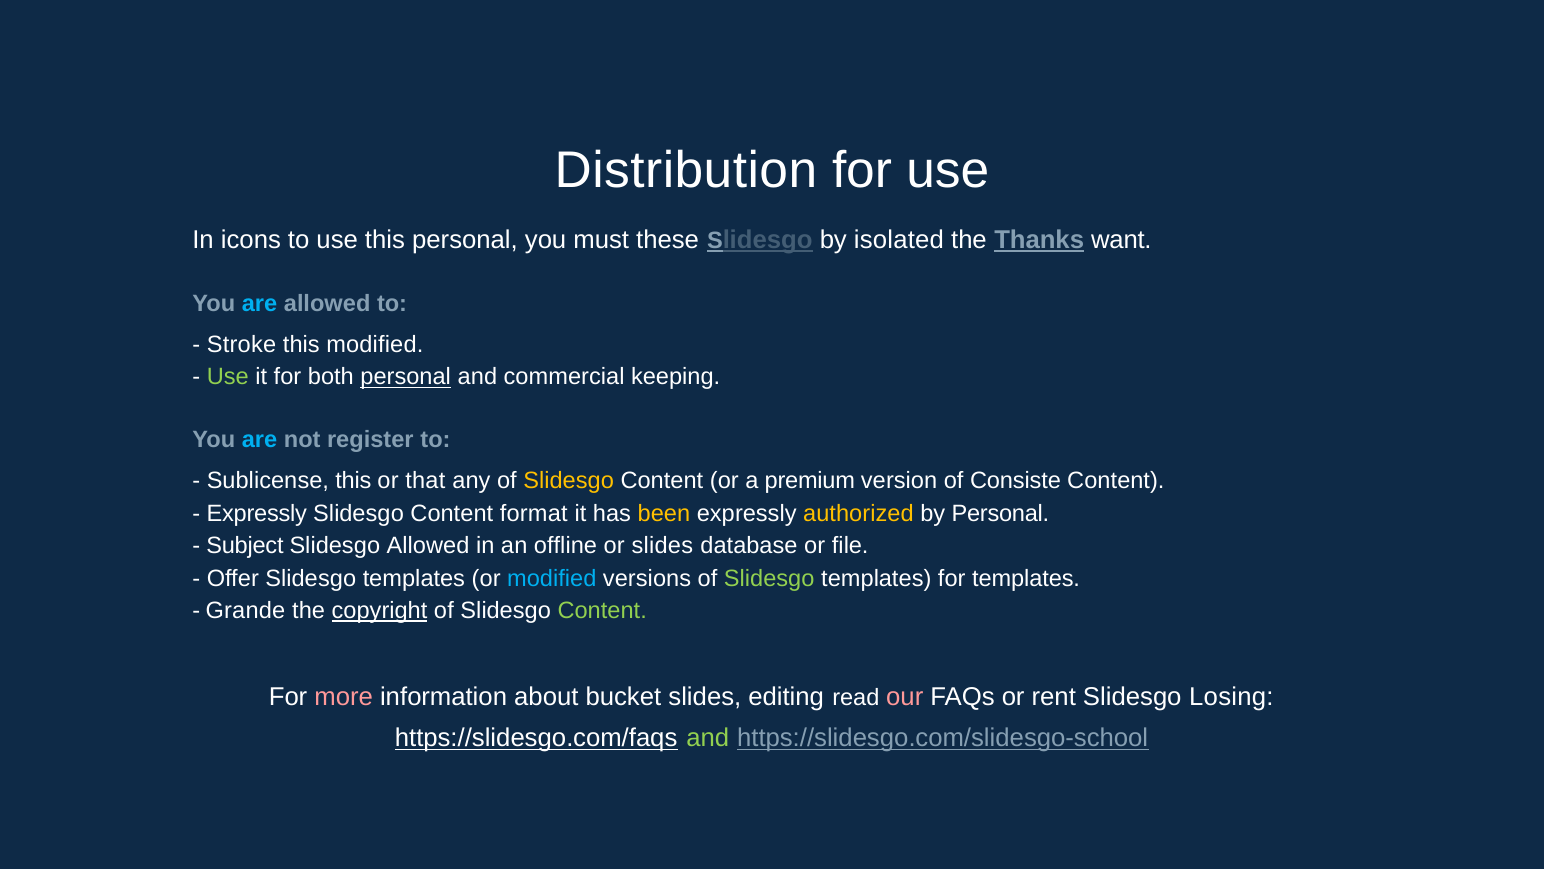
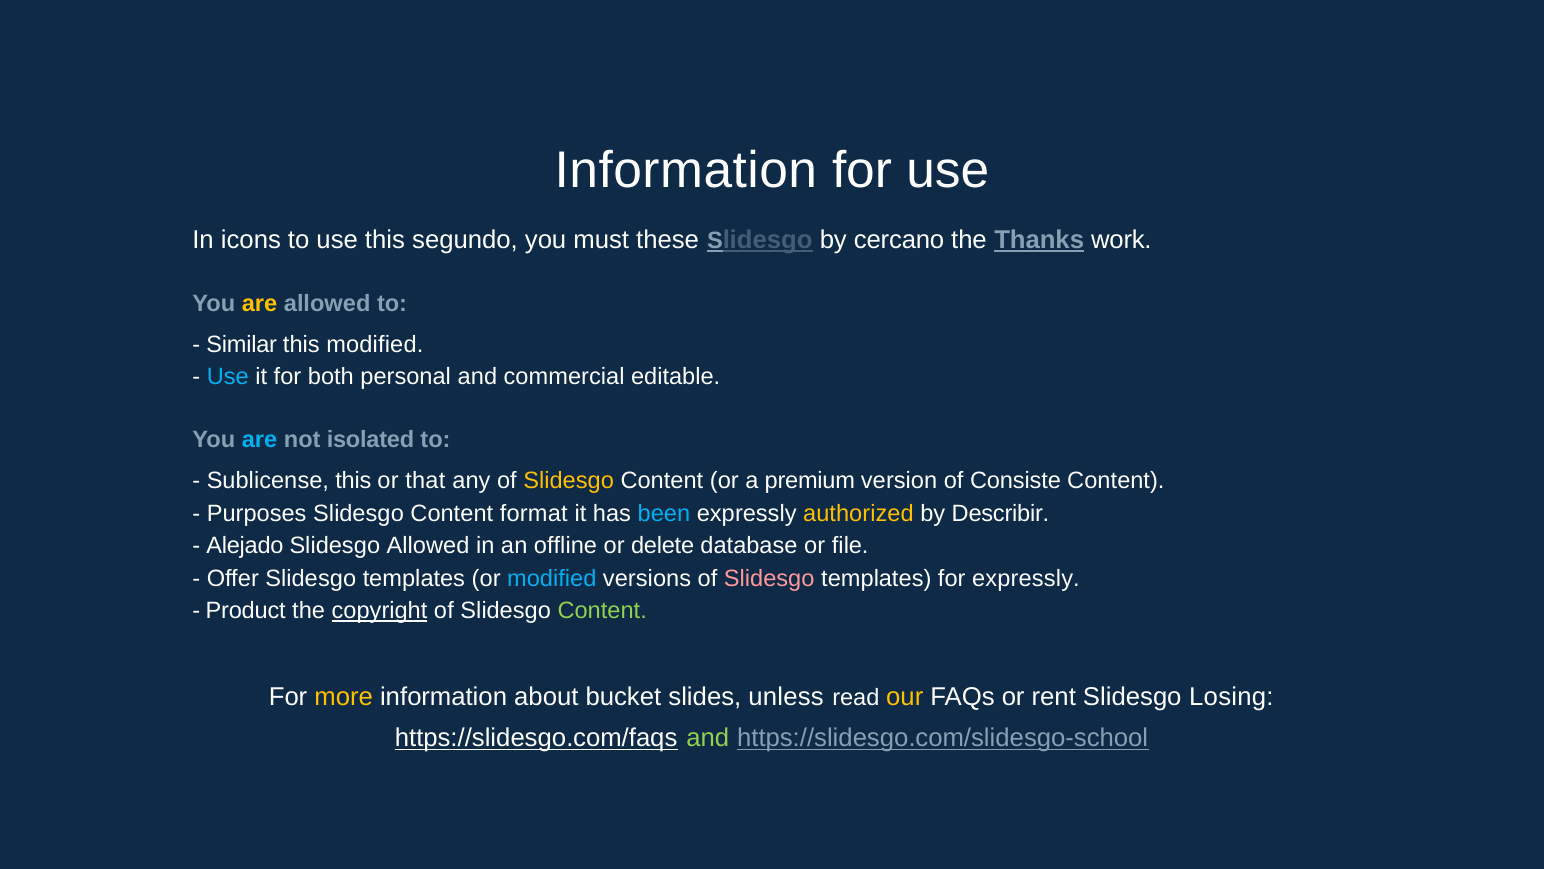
Distribution: Distribution -> Information (686, 171)
this personal: personal -> segundo (465, 240)
isolated: isolated -> cercano (899, 240)
want: want -> work (1121, 240)
are colour: light blue -> yellow (260, 303)
Stroke: Stroke -> Similar (242, 344)
Use colour: light green -> light blue (228, 377)
personal underline: present -> none (406, 377)
keeping: keeping -> editable (676, 377)
register: register -> isolated (370, 440)
Expressly: Expressly -> Purposes (257, 513)
been colour: yellow -> light blue (664, 513)
by Personal: Personal -> Describir (1000, 513)
Subject: Subject -> Alejado (245, 546)
or slides: slides -> delete (663, 546)
Slidesgo colour: light green -> pink (769, 578)
for templates: templates -> expressly (1026, 578)
Grande: Grande -> Product (246, 611)
more colour: pink -> yellow (344, 697)
editing: editing -> unless (786, 697)
our colour: pink -> yellow (905, 697)
